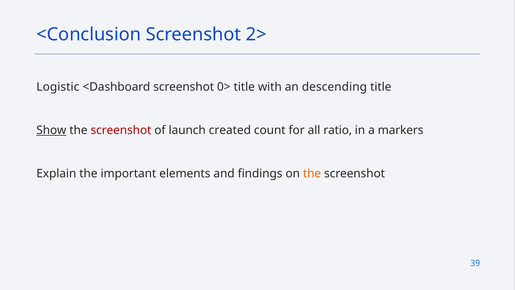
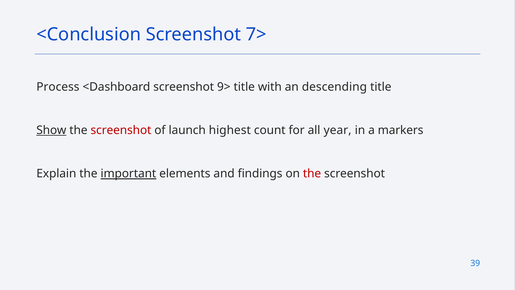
2>: 2> -> 7> (256, 34)
Logistic: Logistic -> Process (58, 87)
0>: 0> -> 9> (224, 87)
created: created -> highest (230, 130)
ratio: ratio -> year (338, 130)
important underline: none -> present (128, 174)
the colour: orange -> red (312, 174)
